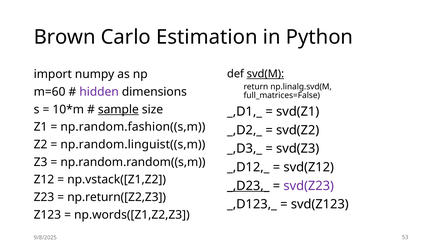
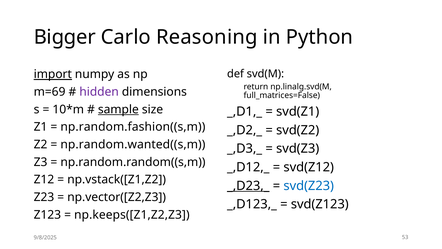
Brown: Brown -> Bigger (65, 37)
Estimation: Estimation -> Reasoning (207, 37)
svd(M underline: present -> none (265, 74)
import underline: none -> present (53, 74)
m=60: m=60 -> m=69 (50, 92)
np.random.linguist((s,m: np.random.linguist((s,m -> np.random.wanted((s,m (133, 144)
svd(Z23 colour: purple -> blue (309, 185)
np.return([Z2,Z3: np.return([Z2,Z3 -> np.vector([Z2,Z3 (117, 197)
np.words([Z1,Z2,Z3: np.words([Z1,Z2,Z3 -> np.keeps([Z1,Z2,Z3 (132, 214)
